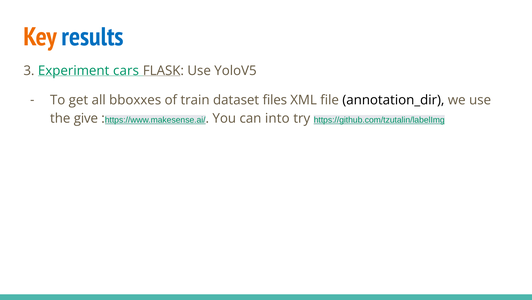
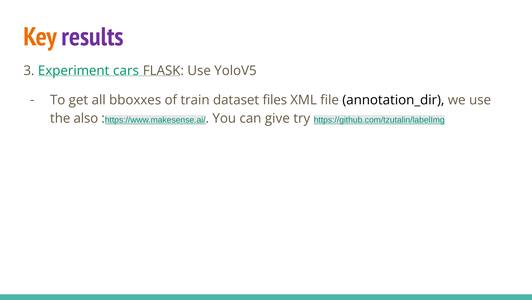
results colour: blue -> purple (93, 37)
give: give -> also (86, 118)
into: into -> give (277, 118)
